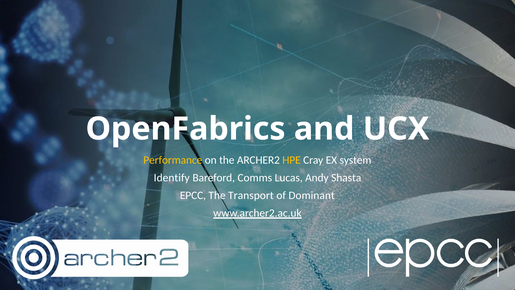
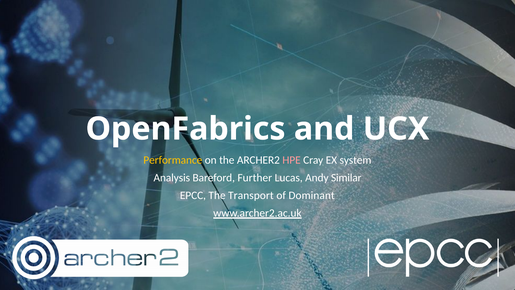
HPE colour: yellow -> pink (292, 160)
Identify: Identify -> Analysis (172, 178)
Comms: Comms -> Further (255, 178)
Shasta: Shasta -> Similar (346, 178)
